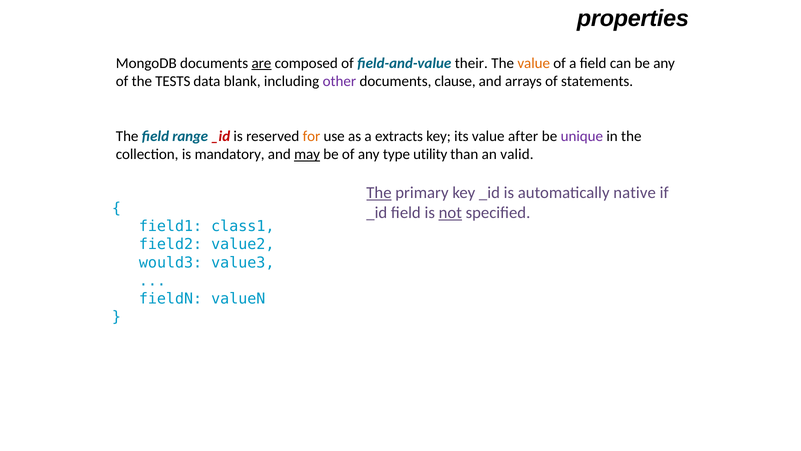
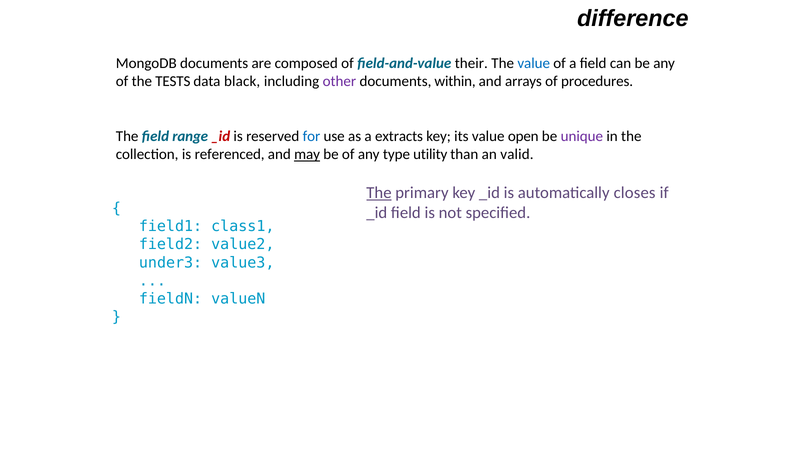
properties: properties -> difference (633, 19)
are underline: present -> none (261, 63)
value colour: orange -> blue (534, 63)
blank: blank -> black (242, 81)
clause: clause -> within (455, 81)
statements: statements -> procedures (597, 81)
for colour: orange -> blue (311, 136)
after: after -> open (523, 136)
mandatory: mandatory -> referenced (230, 154)
native: native -> closes (635, 192)
not underline: present -> none (450, 212)
would3: would3 -> under3 (171, 262)
